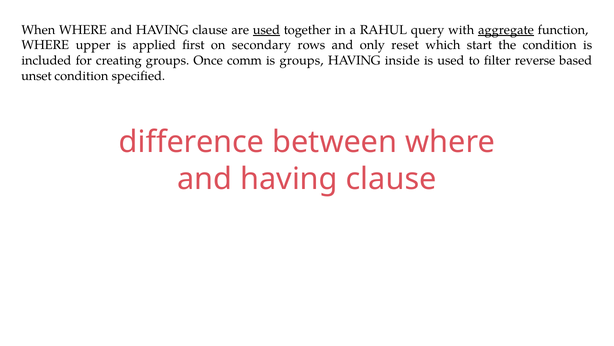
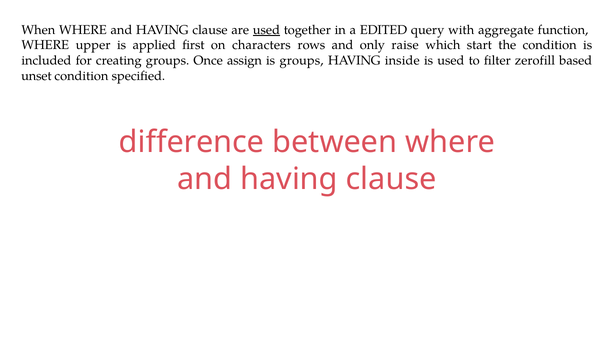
RAHUL: RAHUL -> EDITED (384, 30)
aggregate underline: present -> none (506, 30)
secondary: secondary -> characters (261, 45)
reset: reset -> raise (405, 45)
comm: comm -> assign (244, 61)
reverse: reverse -> zerofill (535, 61)
